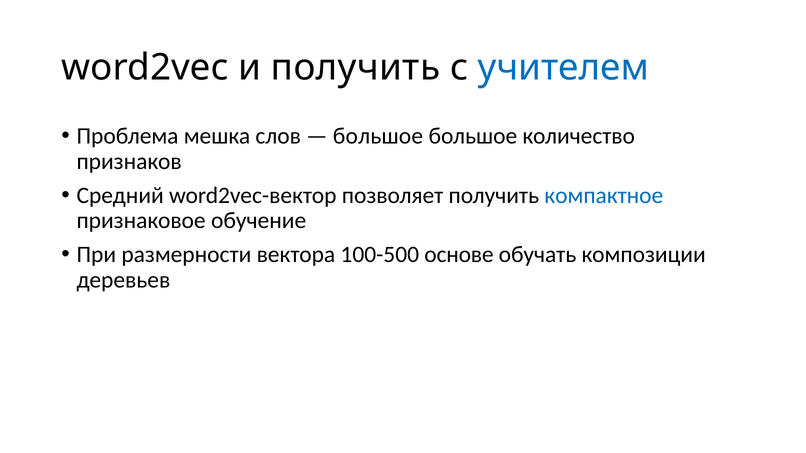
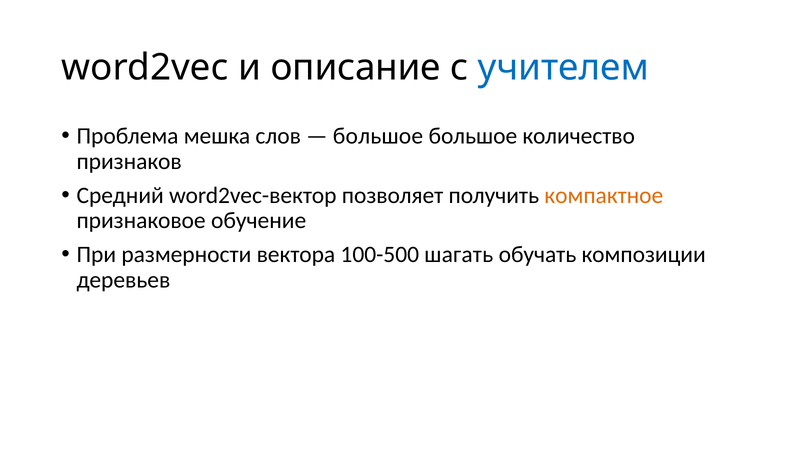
и получить: получить -> описание (356, 68)
компактное colour: blue -> orange (604, 195)
основе: основе -> шагать (459, 255)
